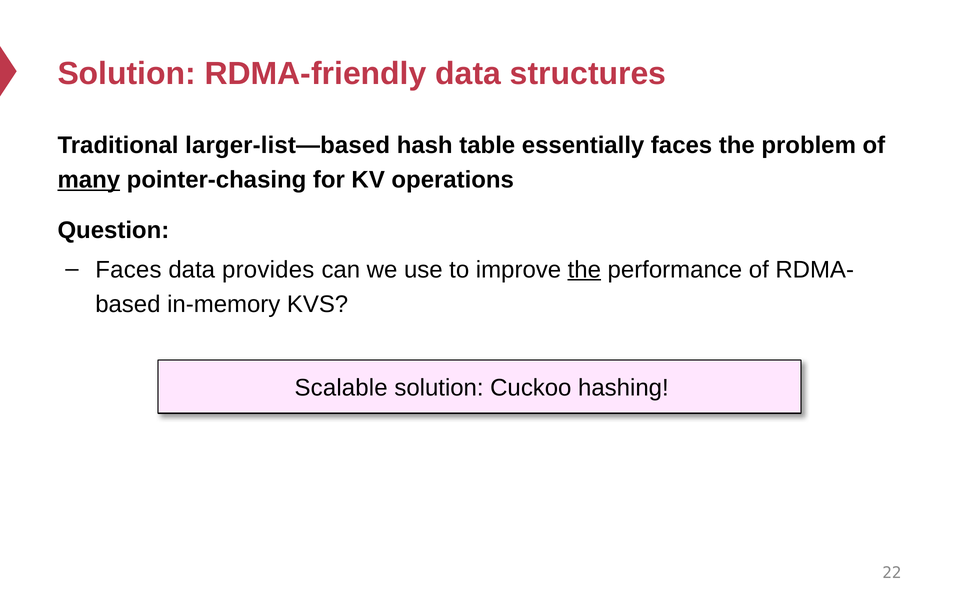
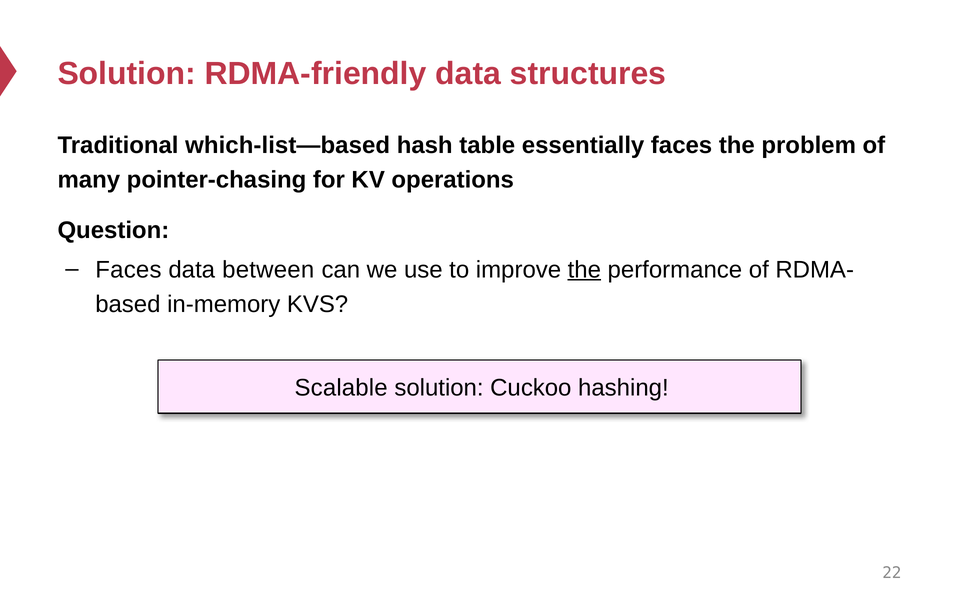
larger-list—based: larger-list—based -> which-list—based (288, 145)
many underline: present -> none (89, 180)
provides: provides -> between (268, 269)
